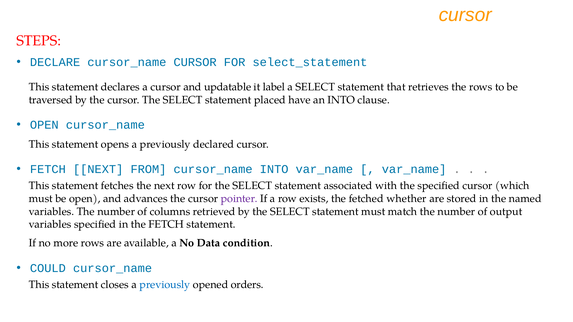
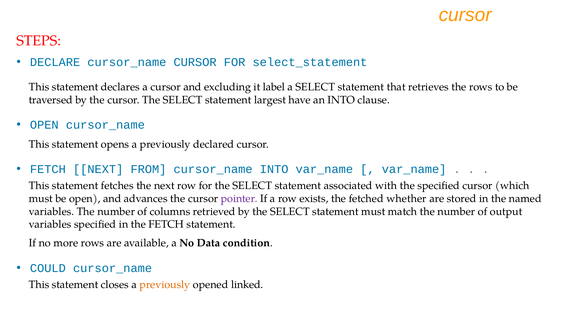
updatable: updatable -> excluding (228, 87)
placed: placed -> largest (270, 100)
previously colour: blue -> orange (165, 285)
orders: orders -> linked (247, 285)
